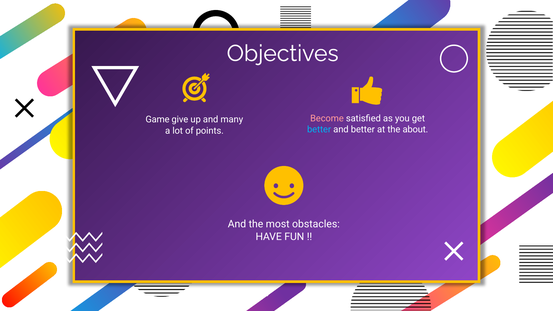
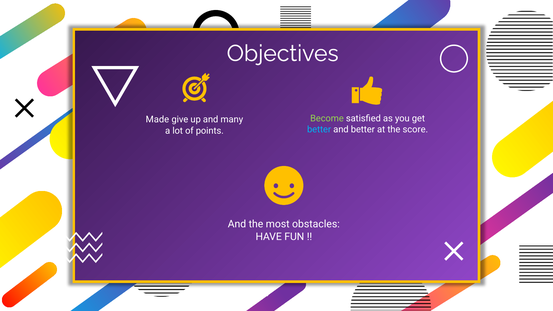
Become colour: pink -> light green (327, 118)
Game: Game -> Made (157, 120)
about: about -> score (415, 129)
